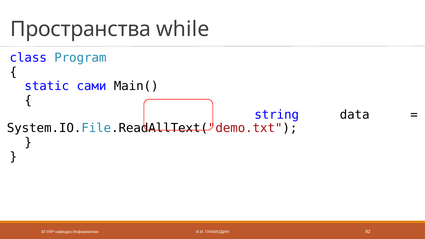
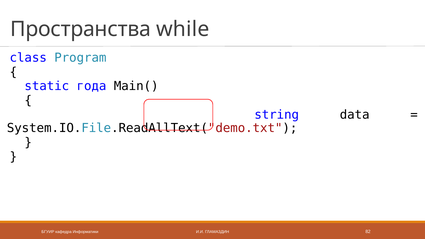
сами: сами -> года (91, 86)
